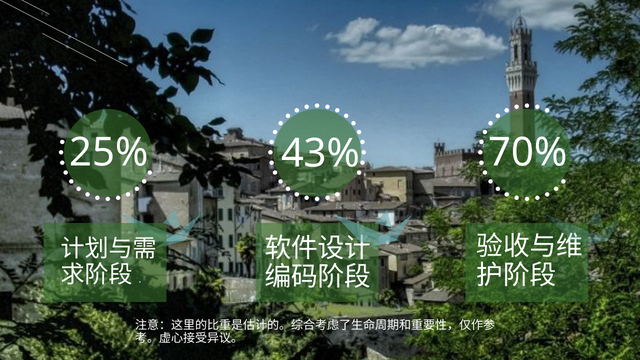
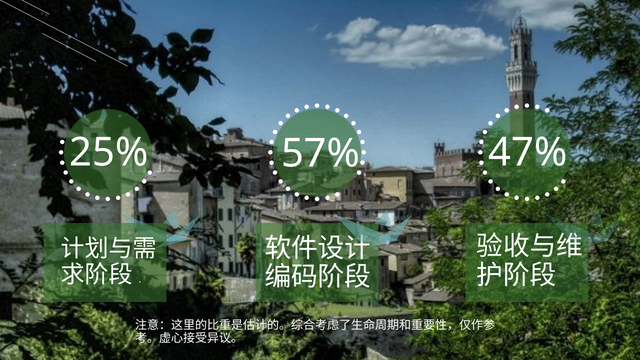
70%: 70% -> 47% (528, 153)
43%: 43% -> 57% (321, 154)
